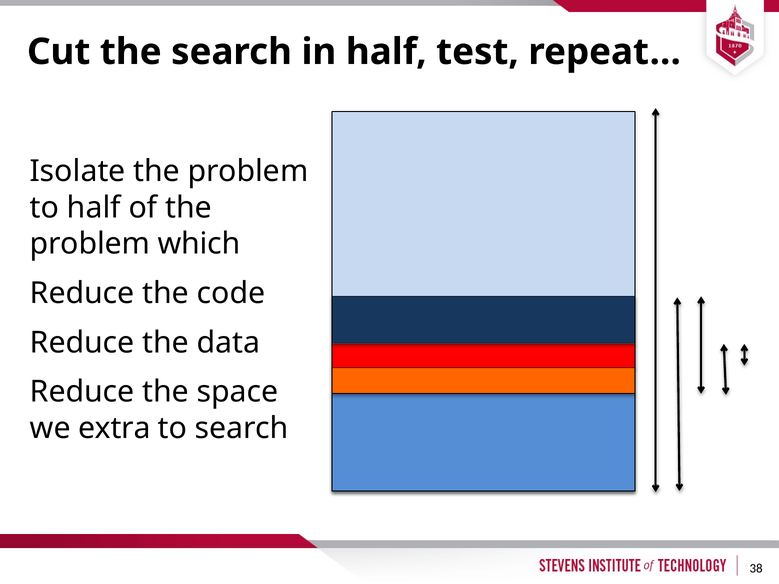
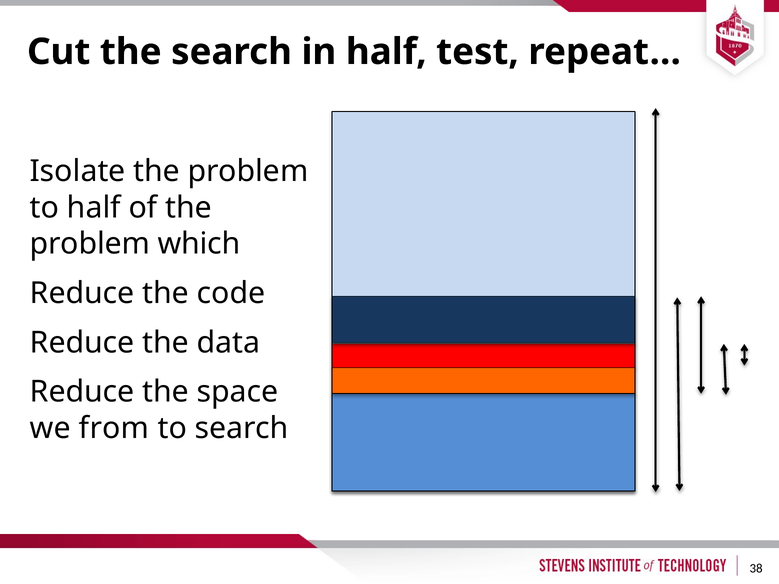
extra: extra -> from (114, 429)
